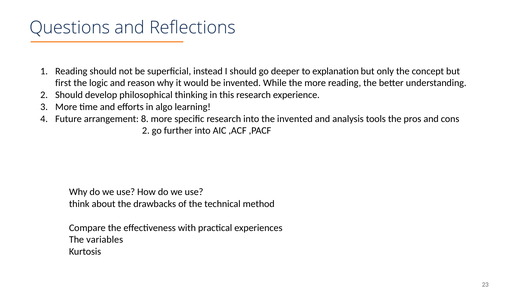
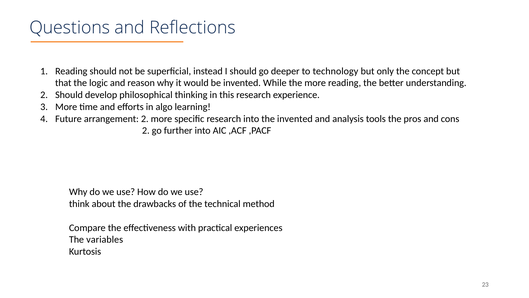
explanation: explanation -> technology (335, 71)
first: first -> that (63, 83)
arrangement 8: 8 -> 2 (145, 119)
